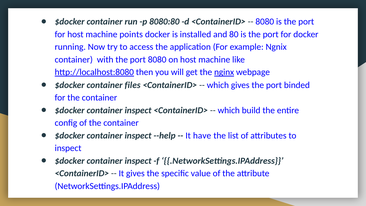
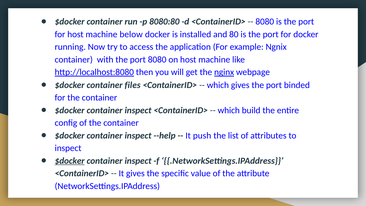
points: points -> below (131, 34)
have: have -> push (202, 135)
$docker underline: none -> present (70, 161)
